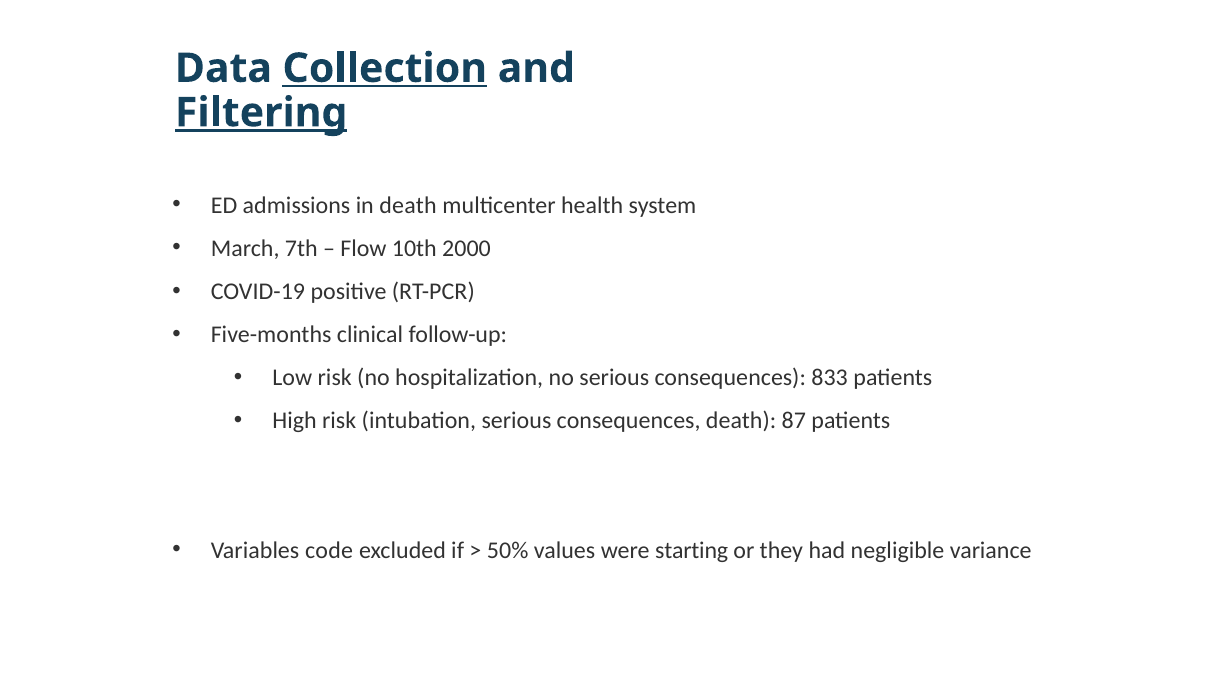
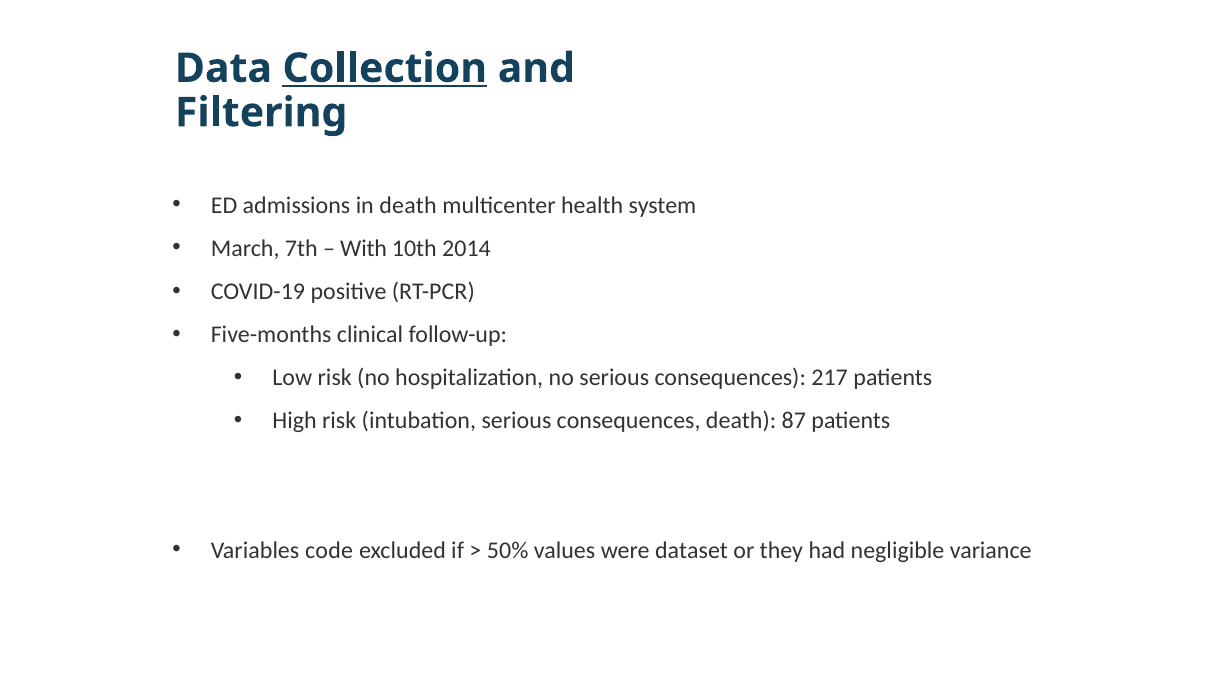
Filtering underline: present -> none (261, 113)
Flow: Flow -> With (364, 248)
2000: 2000 -> 2014 (467, 248)
833: 833 -> 217 (830, 378)
starting: starting -> dataset (692, 550)
